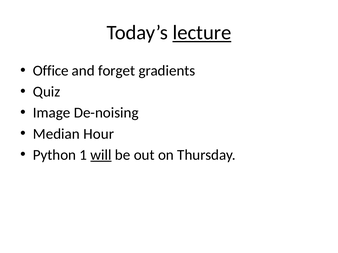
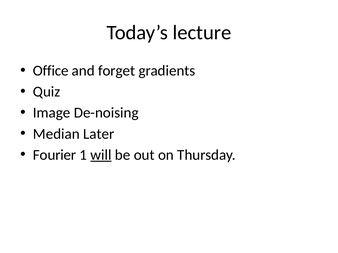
lecture underline: present -> none (202, 33)
Hour: Hour -> Later (99, 134)
Python: Python -> Fourier (55, 155)
